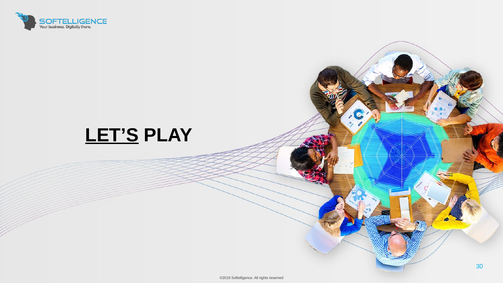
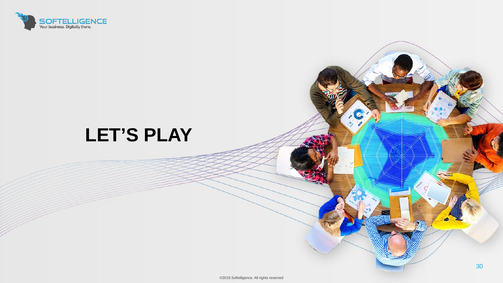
LET’S underline: present -> none (112, 135)
